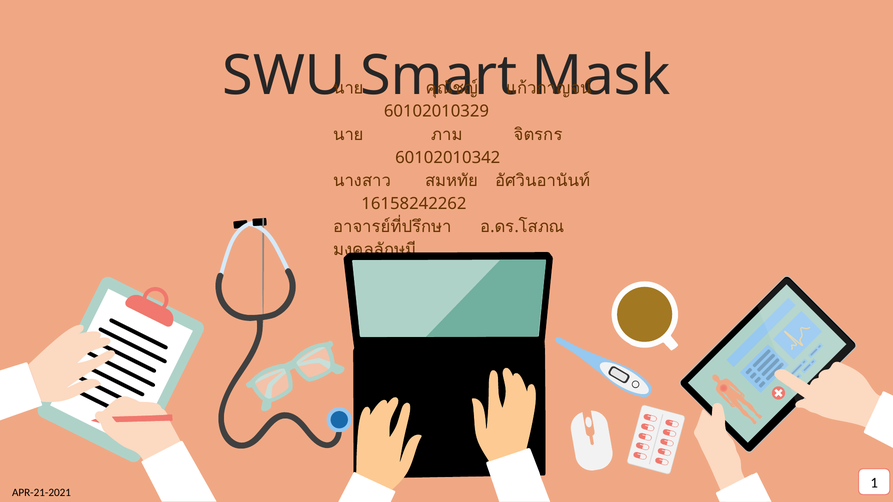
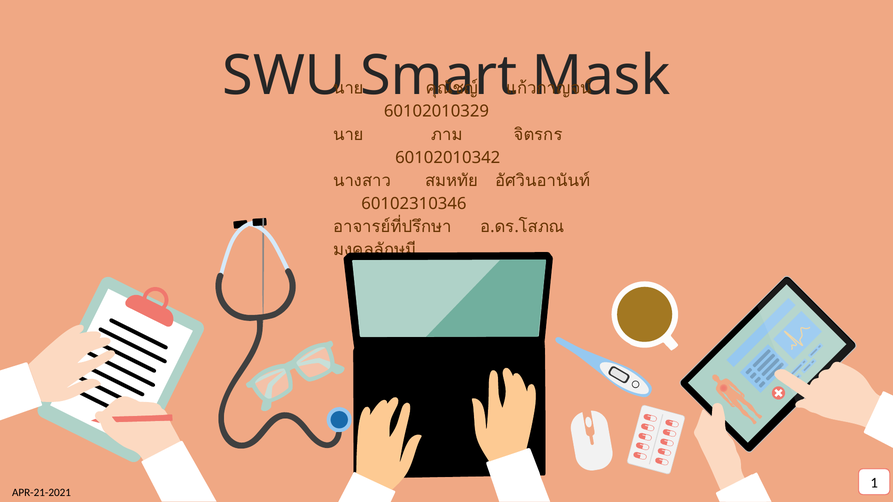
16158242262: 16158242262 -> 60102310346 (414, 204)
